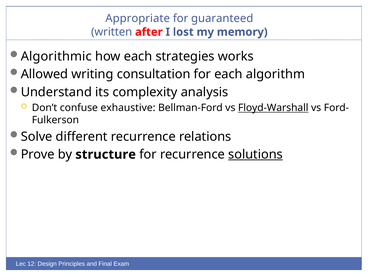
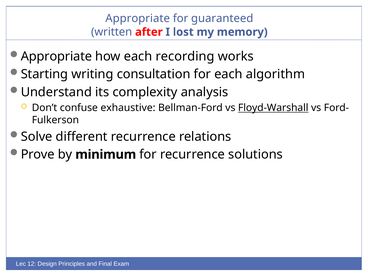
Algorithmic: Algorithmic -> Appropriate (56, 56)
strategies: strategies -> recording (185, 56)
Allowed: Allowed -> Starting (44, 74)
structure: structure -> minimum (106, 154)
solutions underline: present -> none (256, 154)
